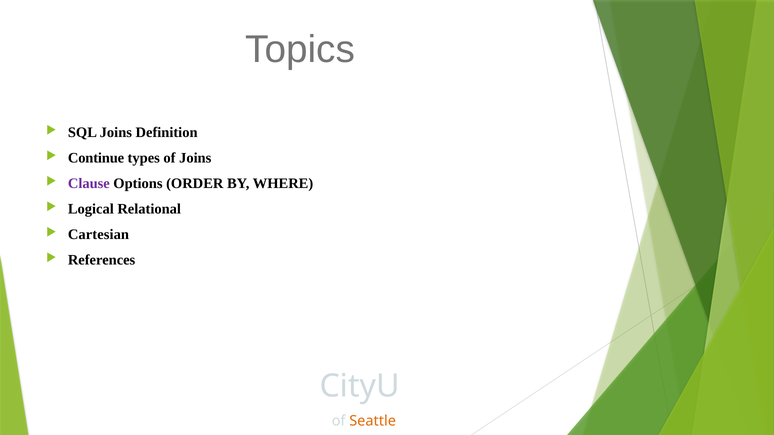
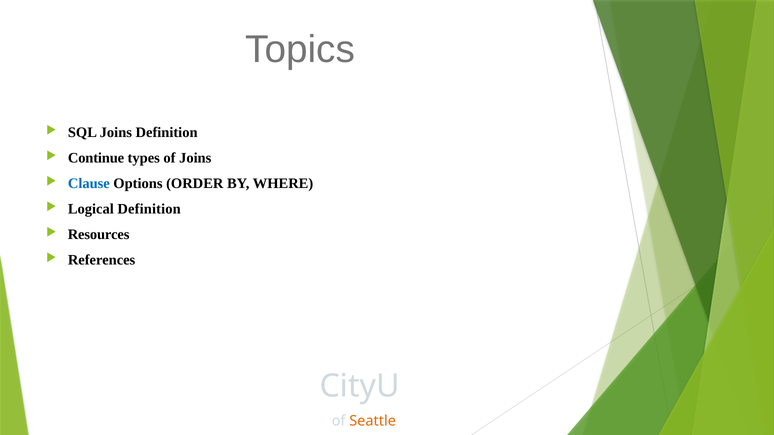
Clause colour: purple -> blue (89, 184)
Logical Relational: Relational -> Definition (149, 209)
Cartesian: Cartesian -> Resources (99, 235)
